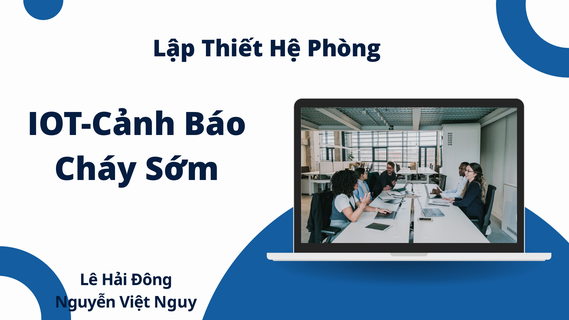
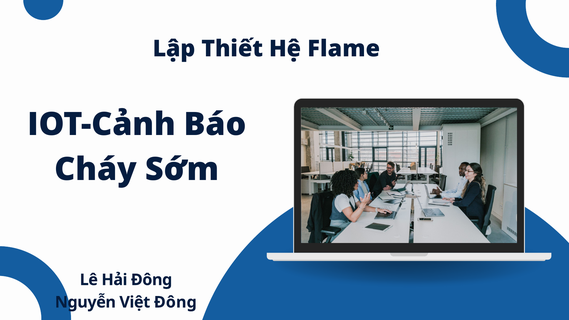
Phòng: Phòng -> Flame (344, 49)
Việt Nguy: Nguy -> Đông (175, 302)
